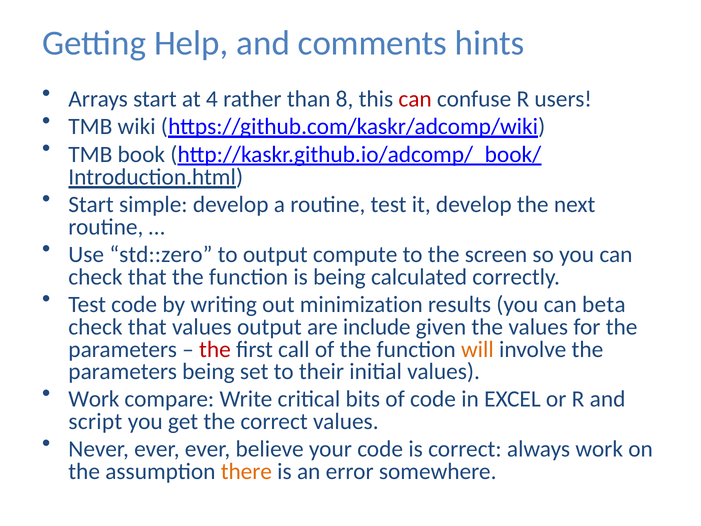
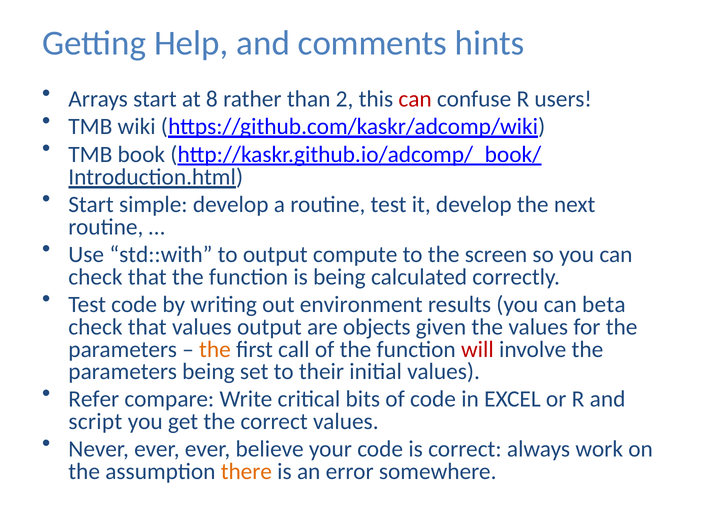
4: 4 -> 8 (212, 99)
8: 8 -> 2 (345, 99)
std::zero: std::zero -> std::with (161, 254)
minimization: minimization -> environment (361, 304)
include: include -> objects (377, 327)
the colour: red -> orange (215, 349)
will colour: orange -> red (477, 349)
Work: Work -> Refer (94, 399)
